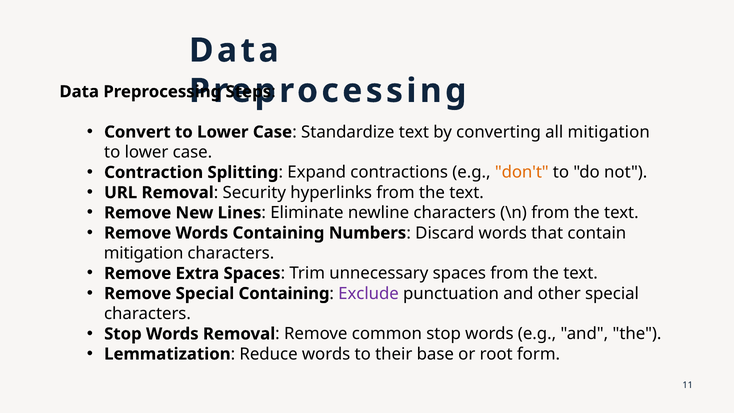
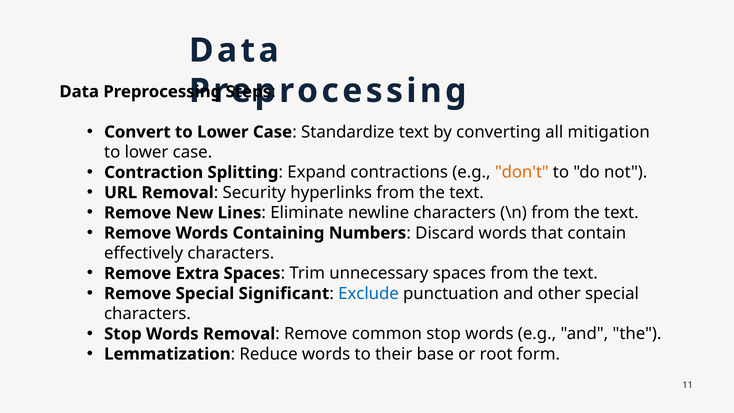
mitigation: mitigation -> effectively (144, 253)
Special Containing: Containing -> Significant (284, 293)
Exclude colour: purple -> blue (369, 293)
